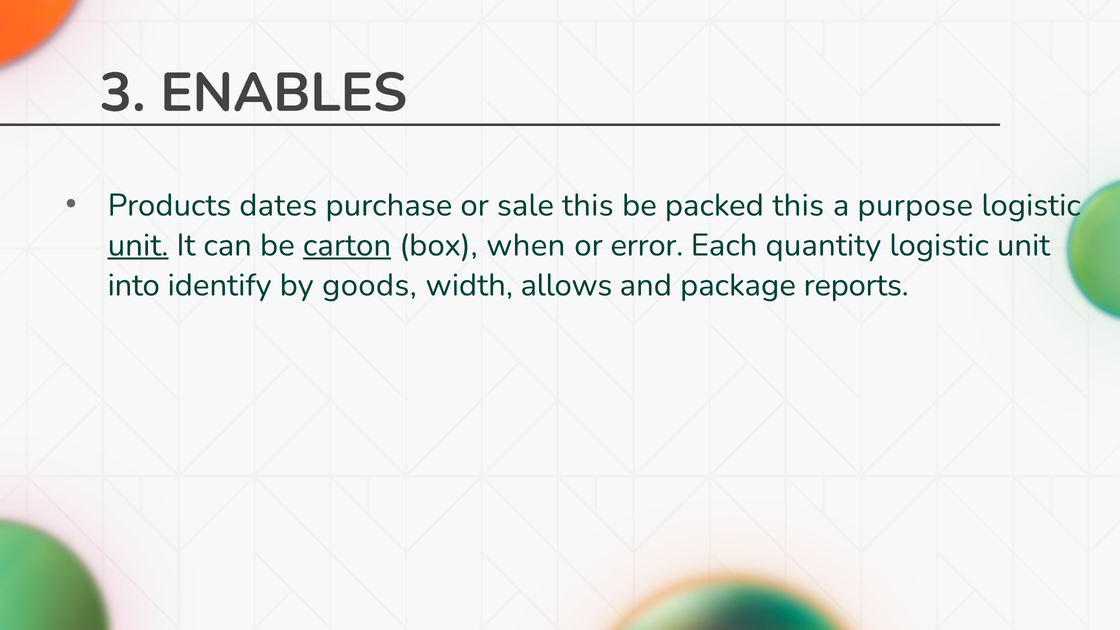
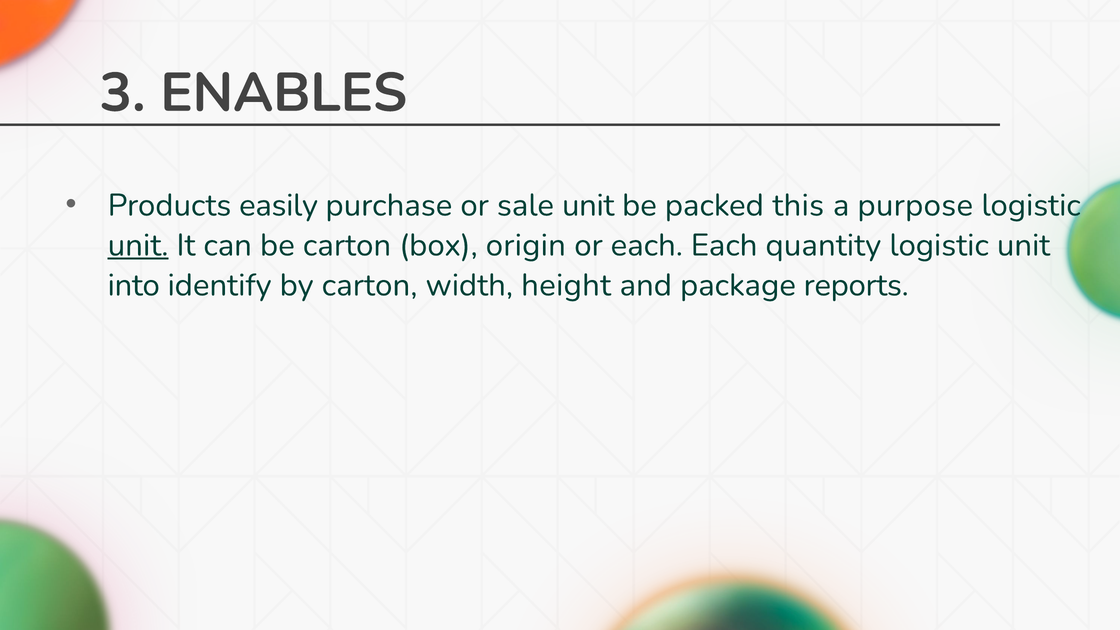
dates: dates -> easily (279, 205)
sale this: this -> unit (588, 205)
carton underline: present -> none (347, 245)
when: when -> origin (526, 245)
or error: error -> each (647, 245)
by goods: goods -> carton (370, 285)
allows: allows -> height (566, 285)
